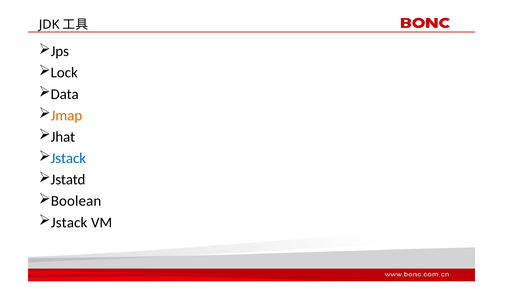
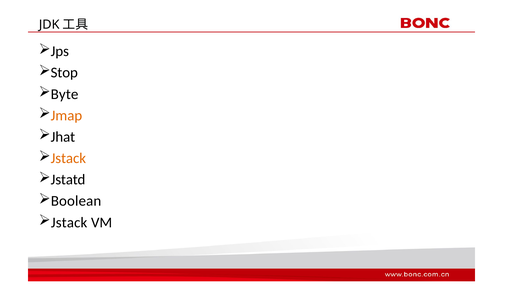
Lock: Lock -> Stop (64, 73)
Data: Data -> Byte (65, 94)
Jstack colour: blue -> orange (68, 158)
